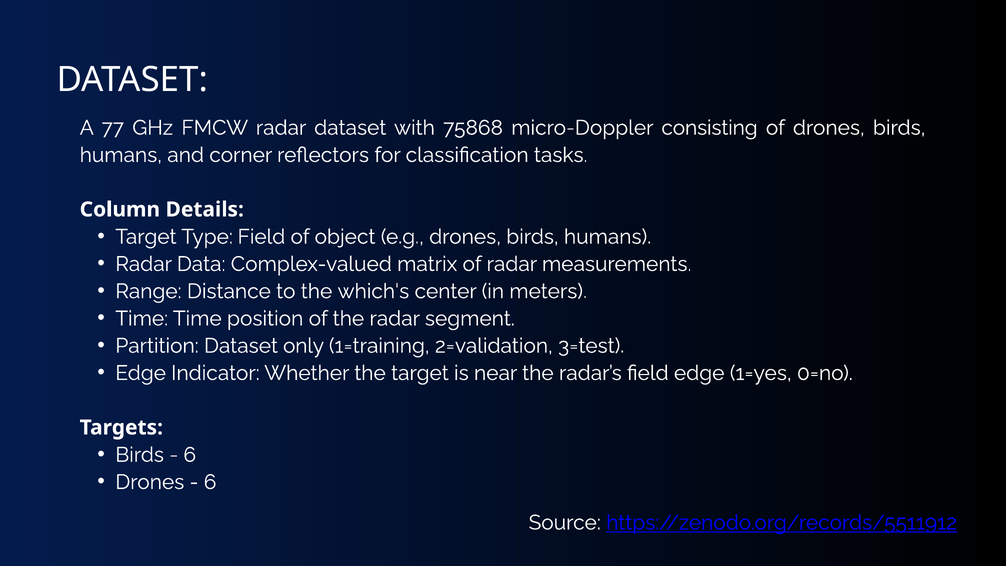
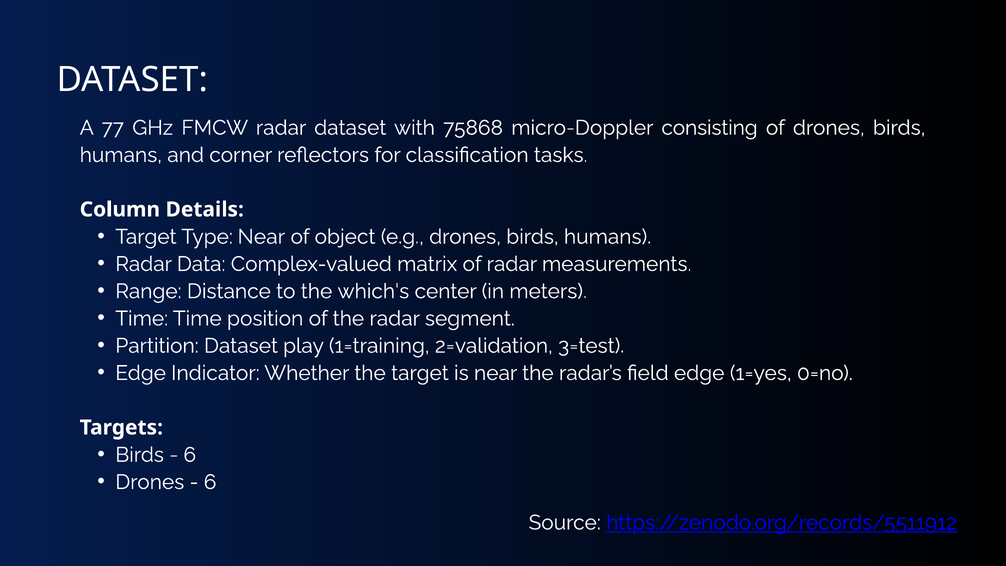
Type Field: Field -> Near (261, 237)
only: only -> play (304, 346)
